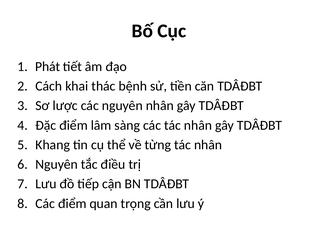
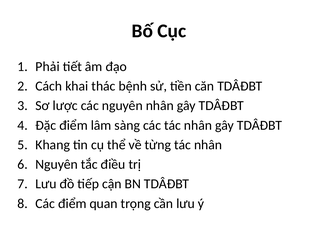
Phát: Phát -> Phải (48, 66)
